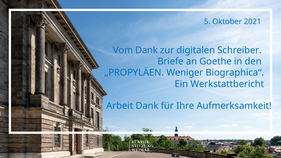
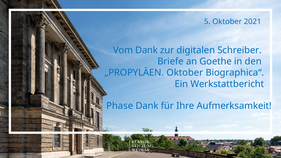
„PROPYLÄEN Weniger: Weniger -> Oktober (185, 73)
Arbeit: Arbeit -> Phase (120, 106)
